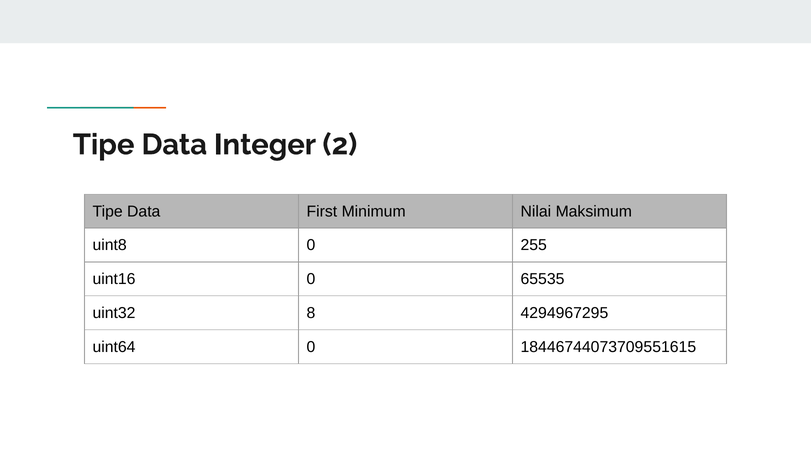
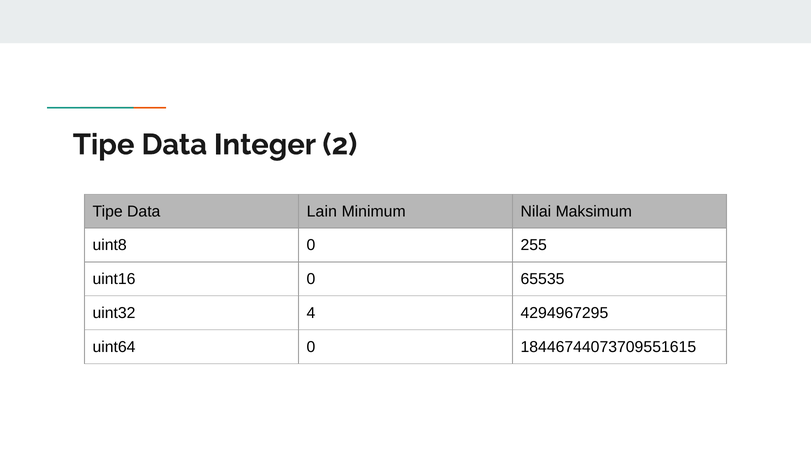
First: First -> Lain (322, 211)
8: 8 -> 4 (311, 313)
